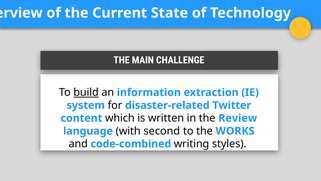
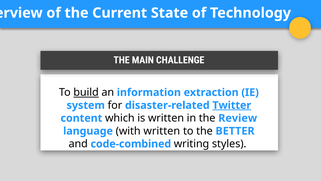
Twitter underline: none -> present (232, 105)
with second: second -> written (162, 131)
WORKS: WORKS -> BETTER (235, 131)
